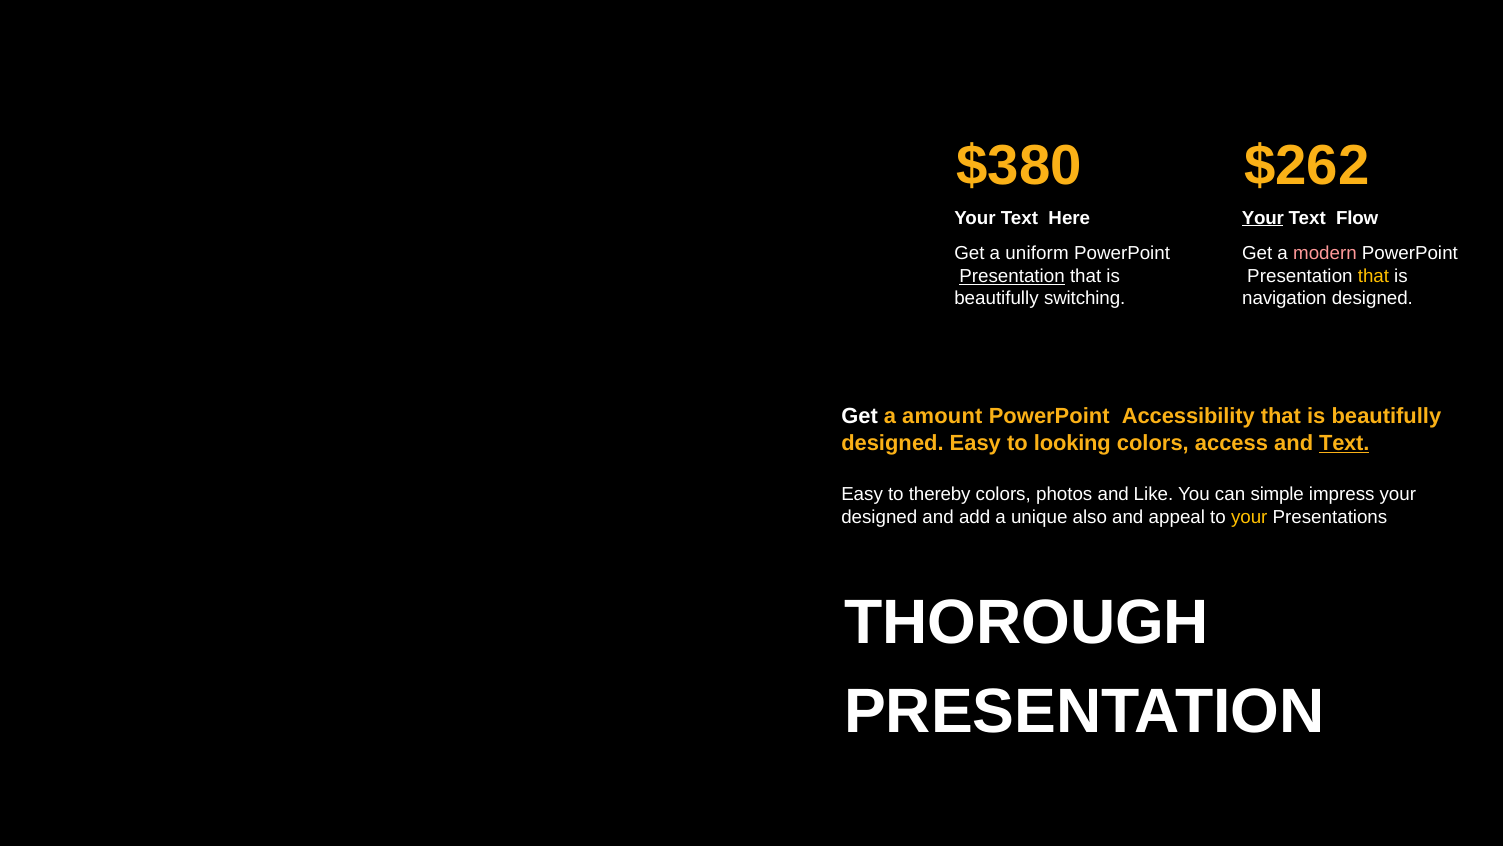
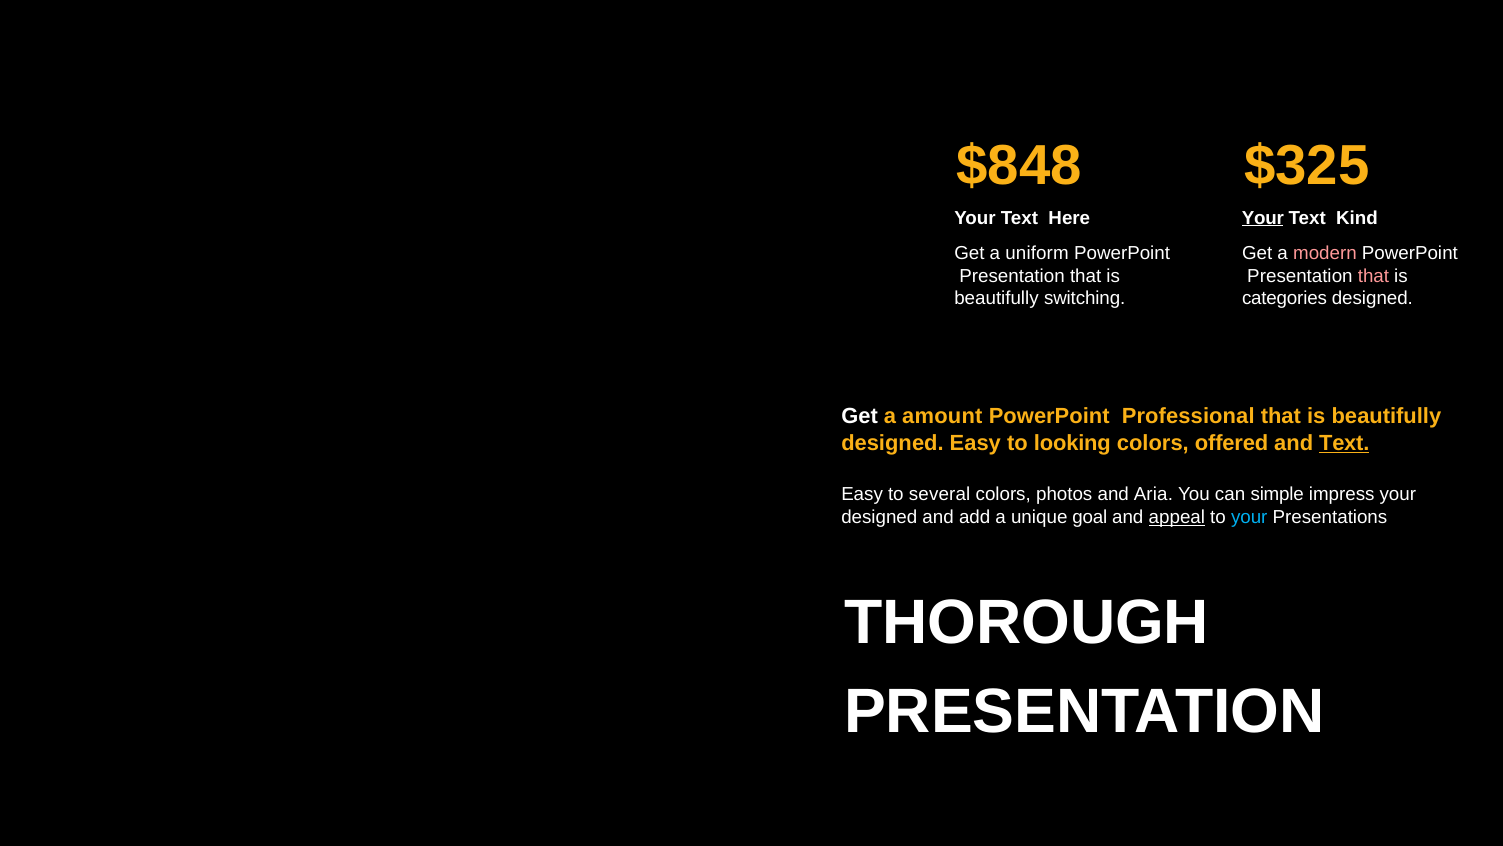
$380: $380 -> $848 (1019, 166)
$262: $262 -> $325 (1307, 166)
Flow: Flow -> Kind (1357, 218)
Presentation underline: present -> none (1012, 276)
that colour: yellow -> pink (1373, 276)
navigation: navigation -> categories (1284, 298)
Accessibility: Accessibility -> Professional (1188, 416)
access: access -> offered (1232, 443)
thereby: thereby -> several (940, 494)
Like: Like -> Aria (1153, 494)
also: also -> goal (1090, 517)
appeal underline: none -> present (1177, 517)
your colour: yellow -> light blue (1249, 517)
